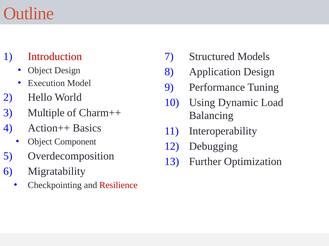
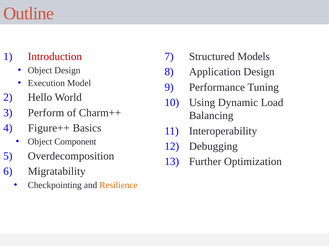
Multiple: Multiple -> Perform (46, 113)
Action++: Action++ -> Figure++ (49, 128)
Resilience colour: red -> orange (118, 186)
